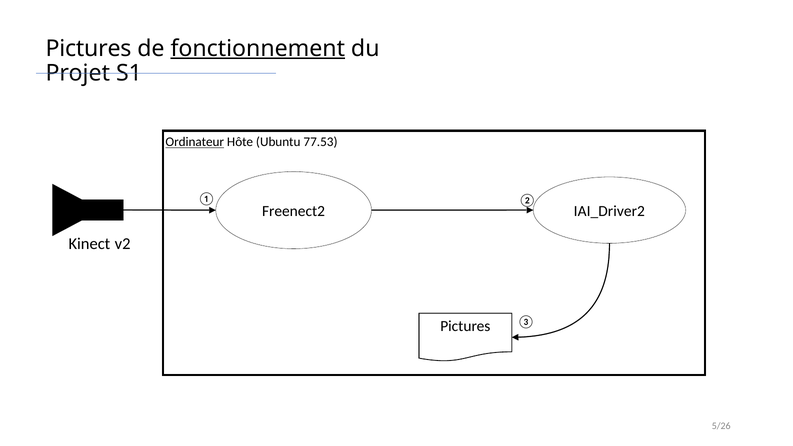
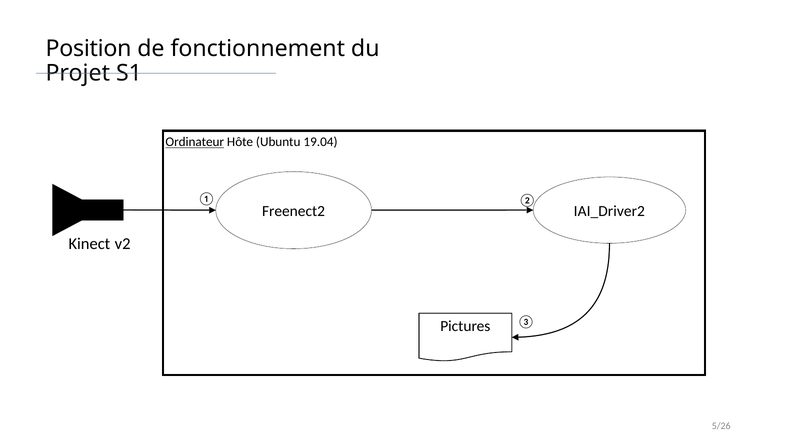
Pictures: Pictures -> Position (89, 48)
fonctionnement underline: present -> none (258, 48)
77.53: 77.53 -> 19.04 (320, 142)
